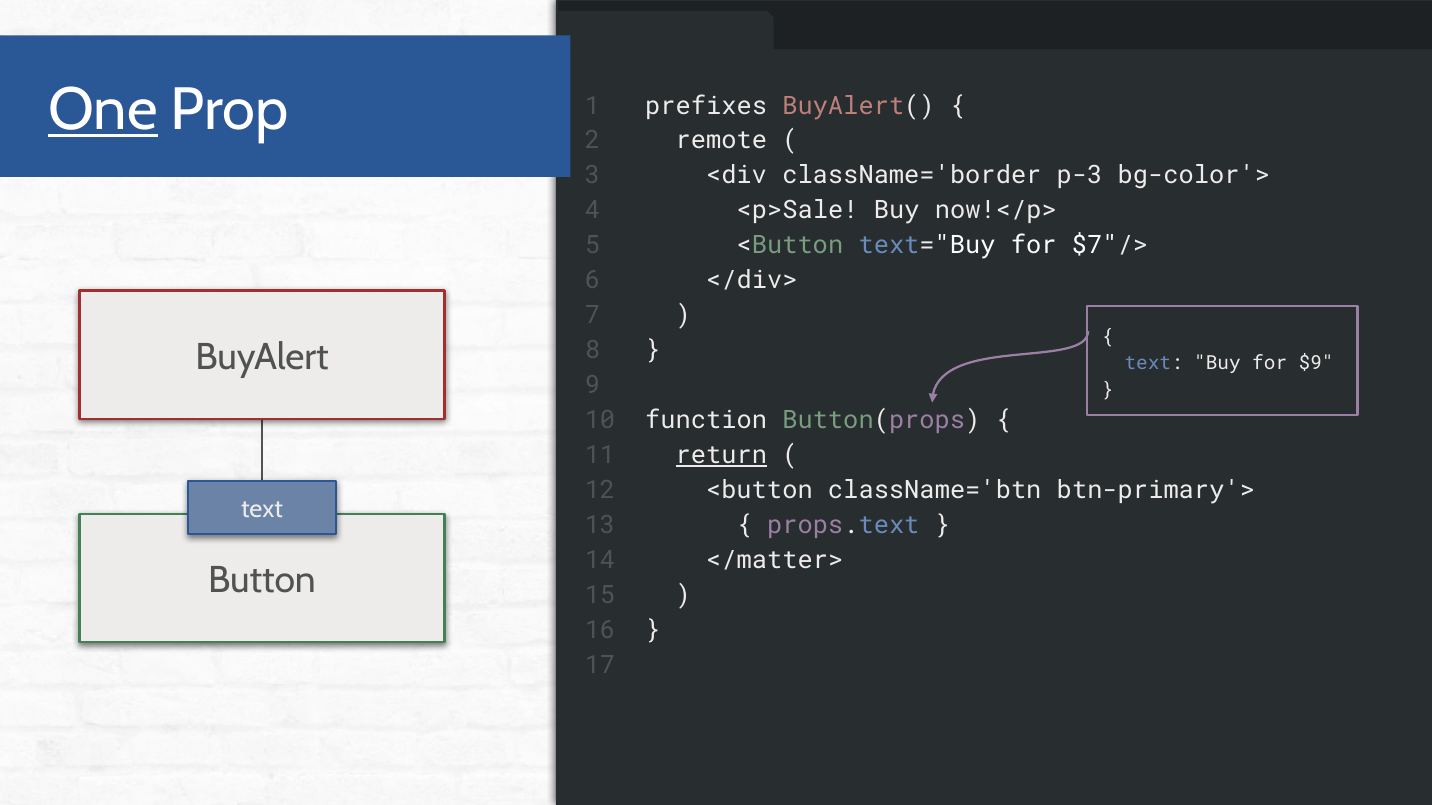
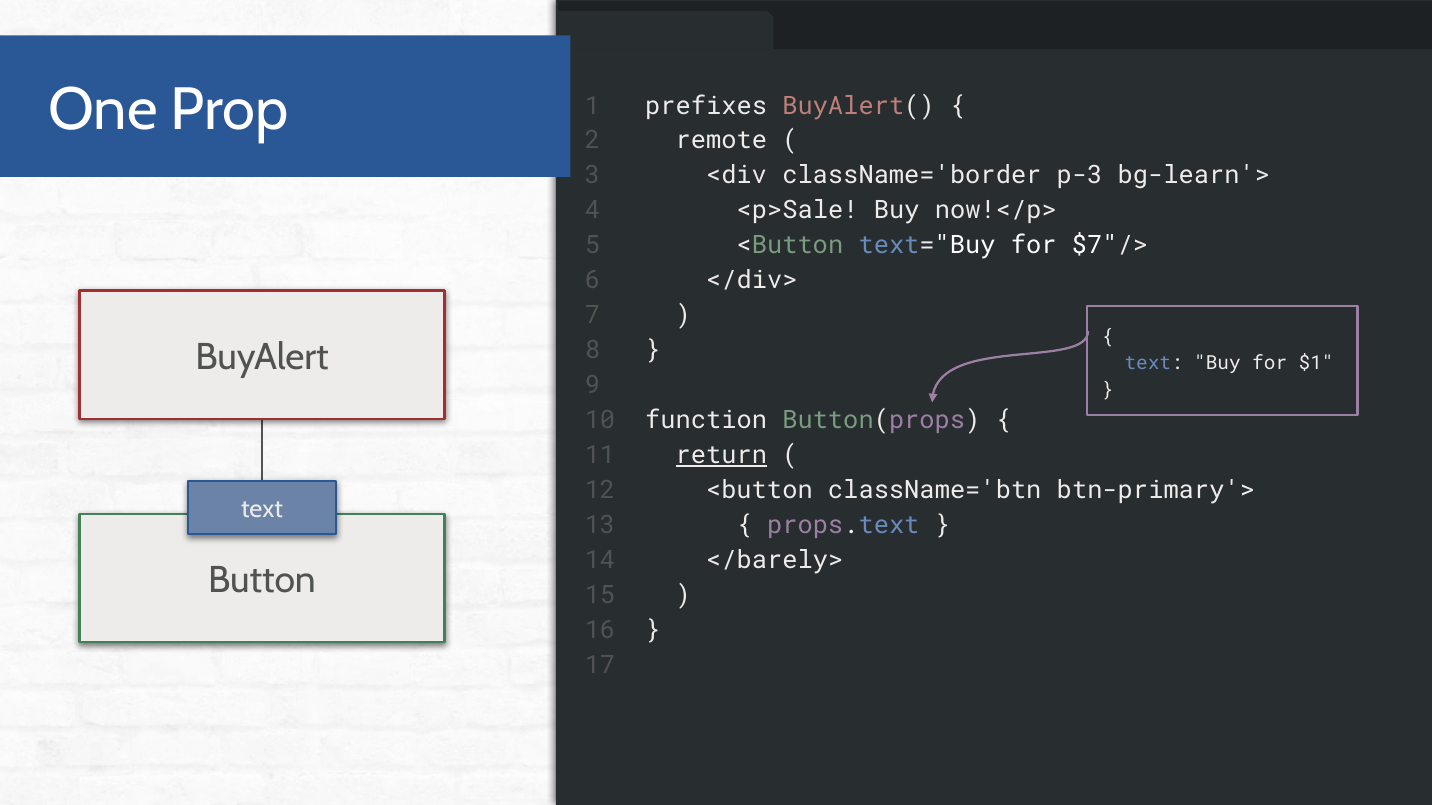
One underline: present -> none (103, 110)
bg-color'>: bg-color'> -> bg-learn'> (1194, 176)
$9: $9 -> $1 (1316, 364)
</matter>: </matter> -> </barely> (775, 560)
